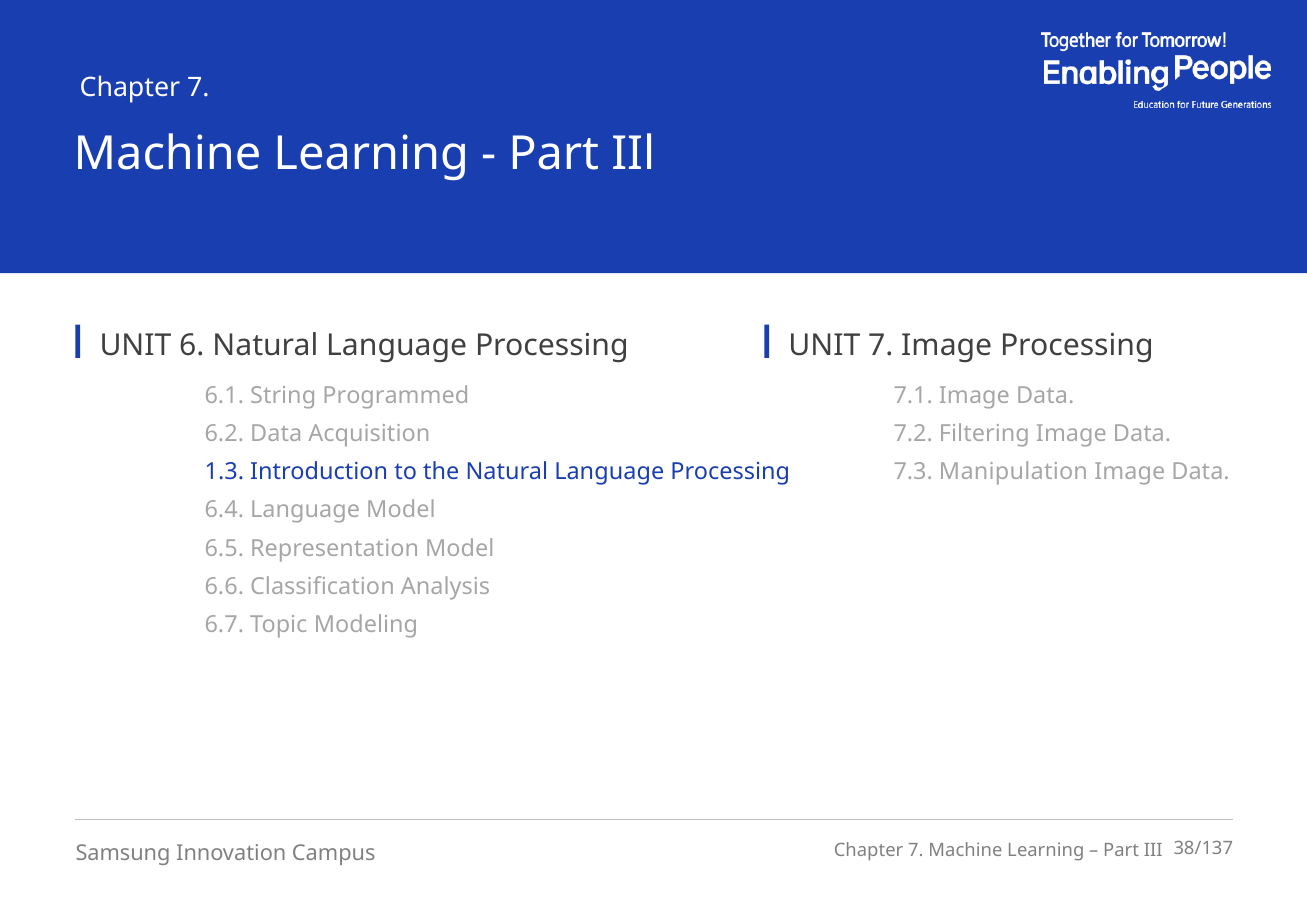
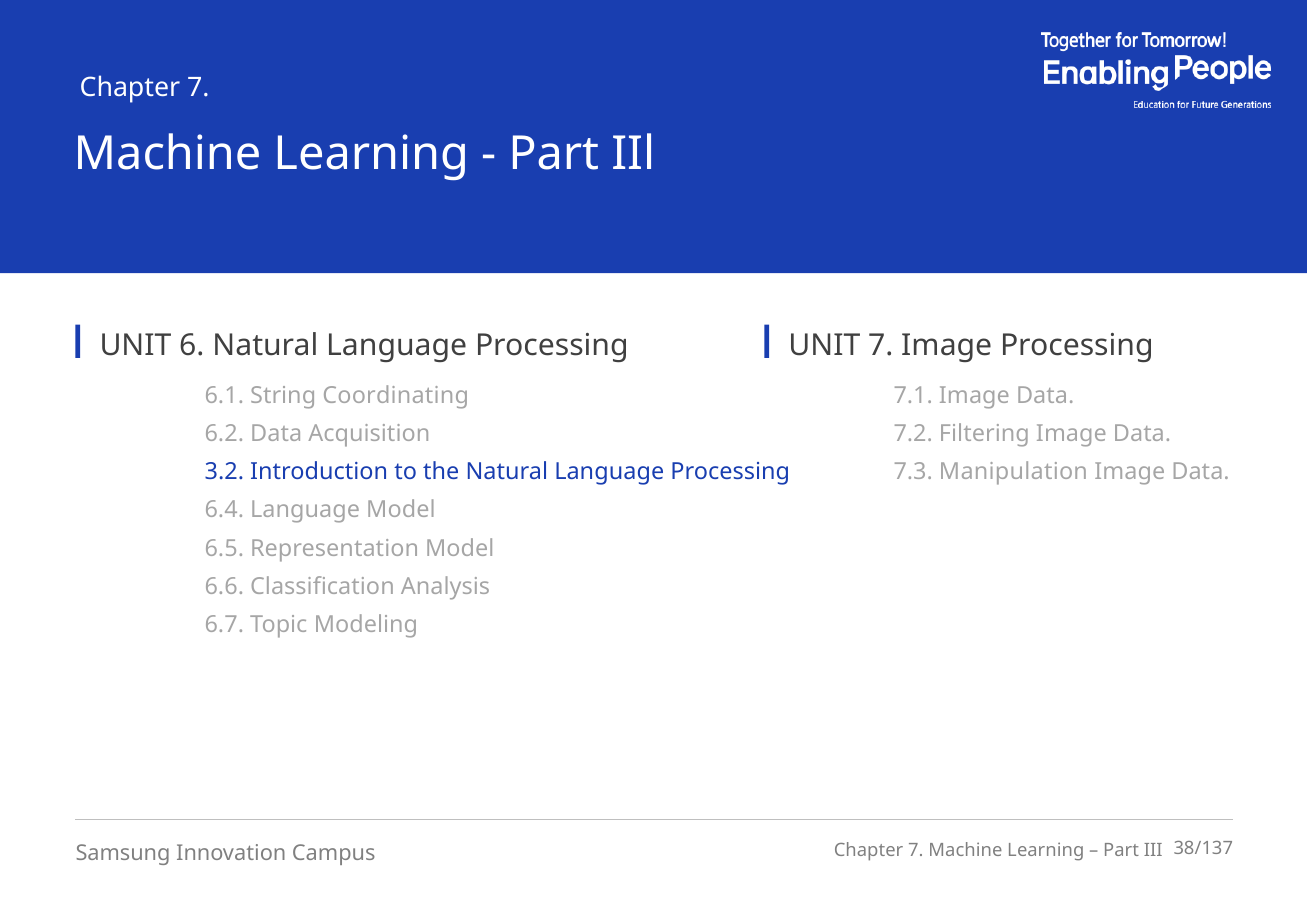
Programmed: Programmed -> Coordinating (396, 395)
1.3: 1.3 -> 3.2 (224, 472)
